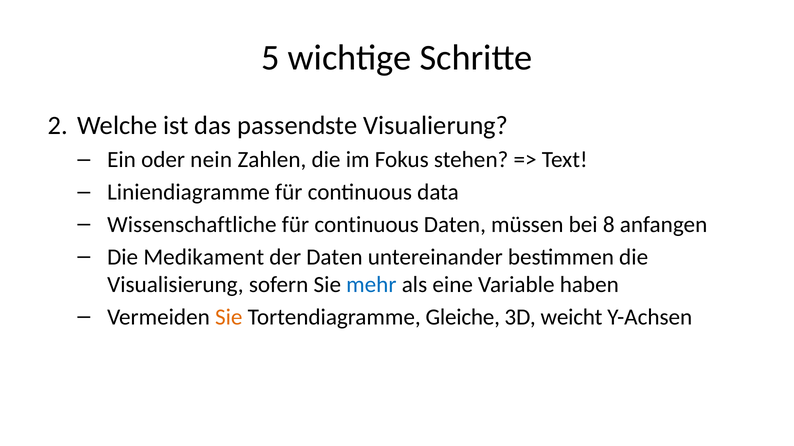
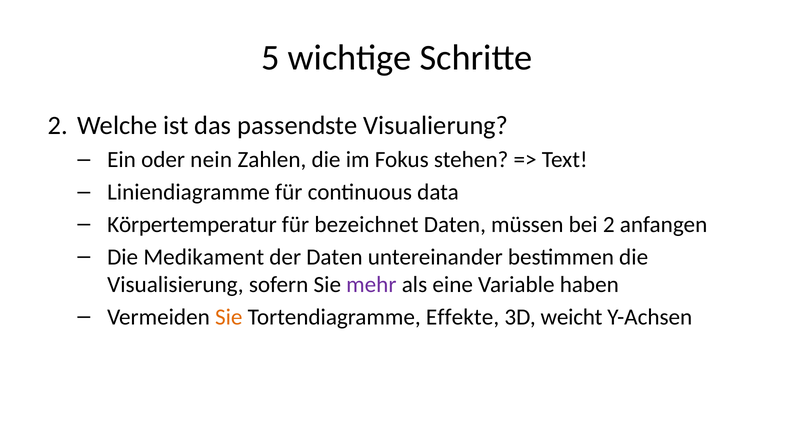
Wissenschaftliche: Wissenschaftliche -> Körpertemperatur (192, 225)
continuous: continuous -> bezeichnet (366, 225)
bei 8: 8 -> 2 (609, 225)
mehr colour: blue -> purple (371, 285)
Gleiche: Gleiche -> Effekte (463, 318)
